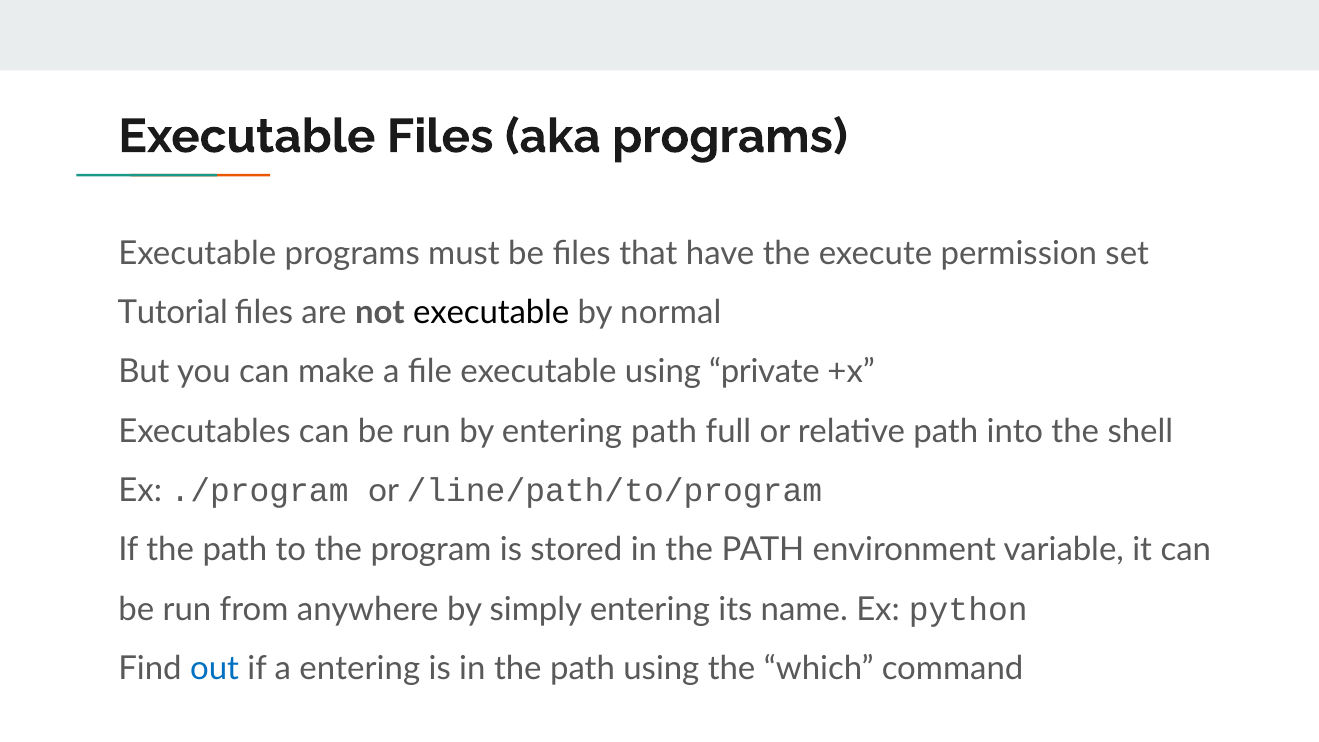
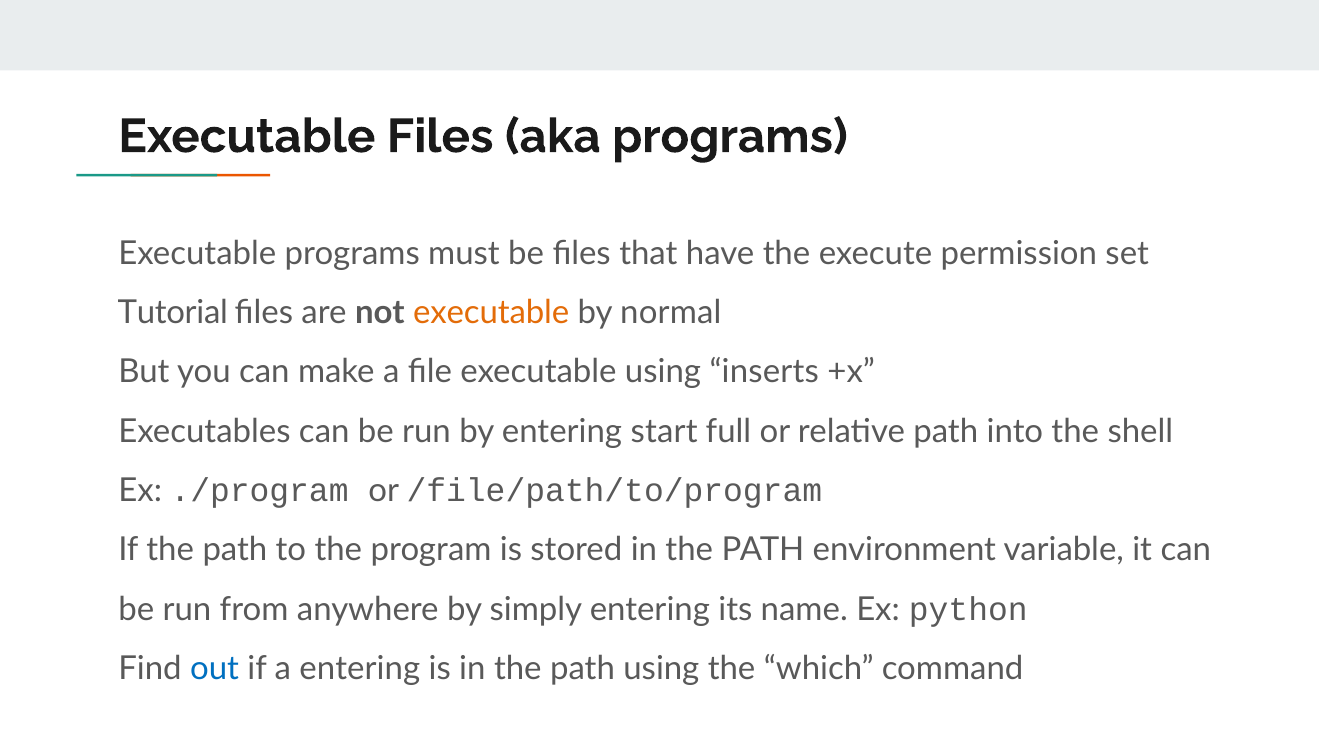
executable colour: black -> orange (491, 313)
private: private -> inserts (764, 372)
entering path: path -> start (664, 431)
/line/path/to/program: /line/path/to/program -> /file/path/to/program (614, 491)
